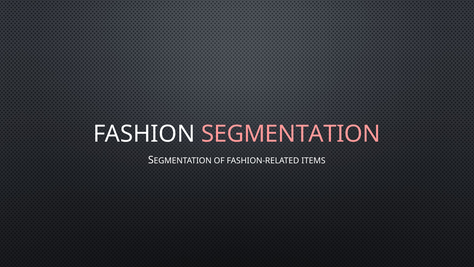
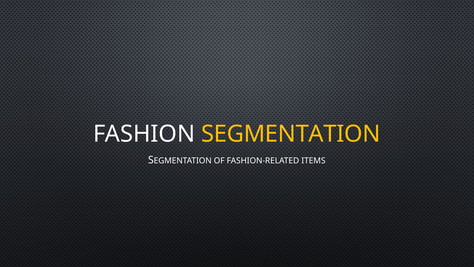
SEGMENTATION colour: pink -> yellow (291, 134)
